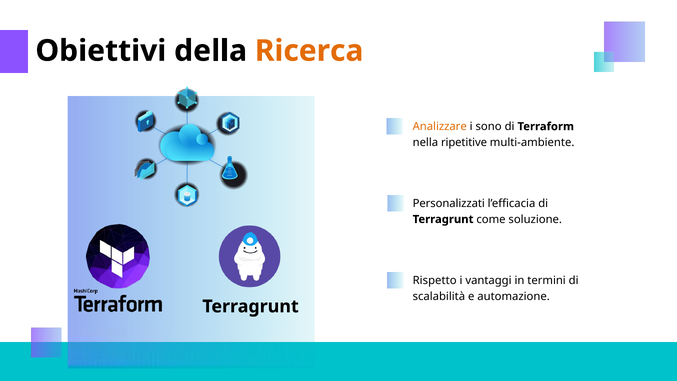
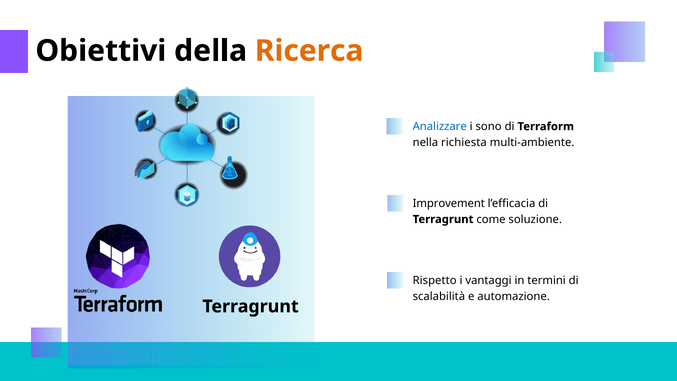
Analizzare colour: orange -> blue (440, 126)
ripetitive: ripetitive -> richiesta (464, 142)
Personalizzati: Personalizzati -> Improvement (449, 203)
